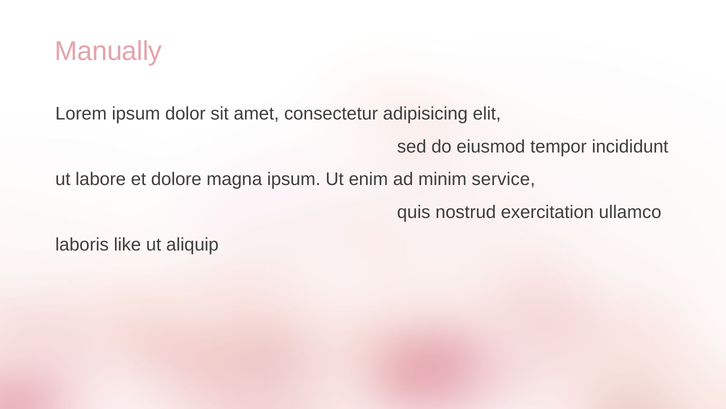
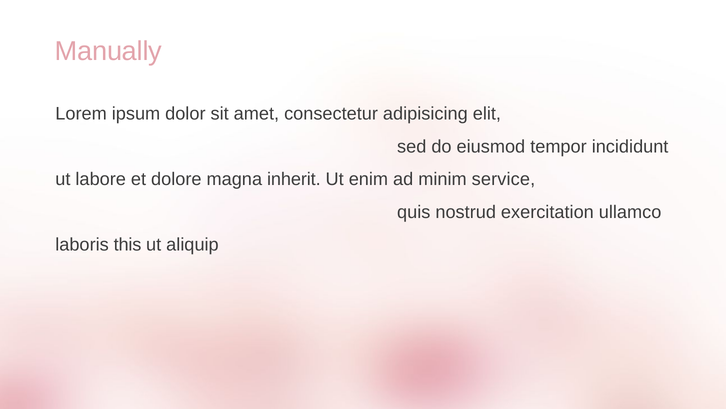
magna ipsum: ipsum -> inherit (294, 179)
like: like -> this (128, 244)
